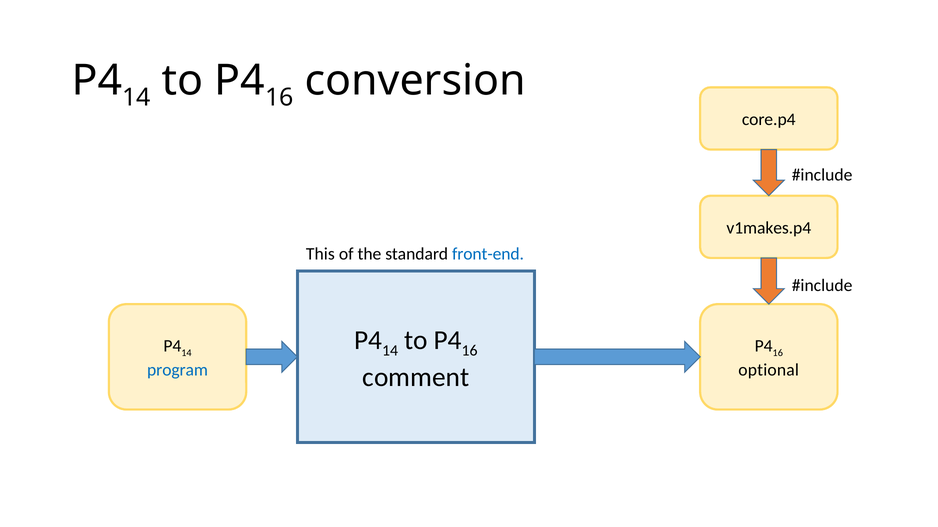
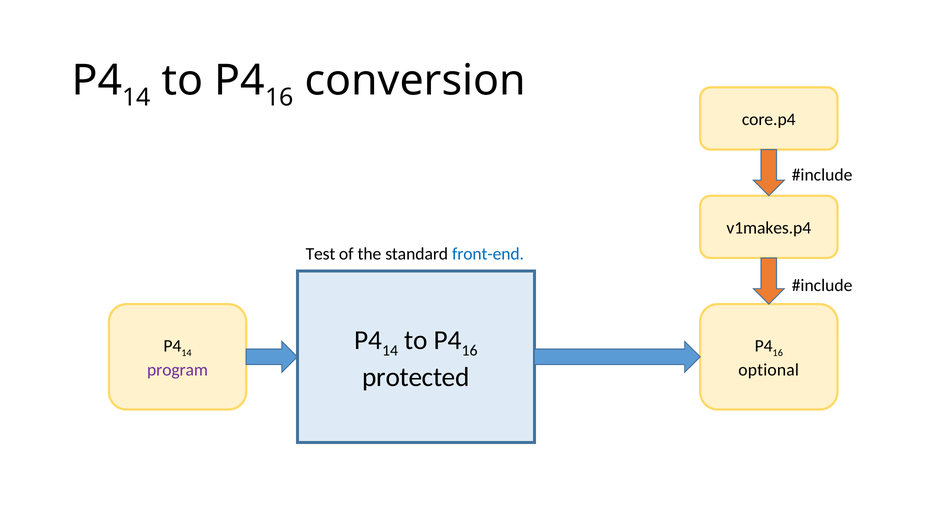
This: This -> Test (320, 254)
program colour: blue -> purple (178, 370)
comment: comment -> protected (416, 378)
